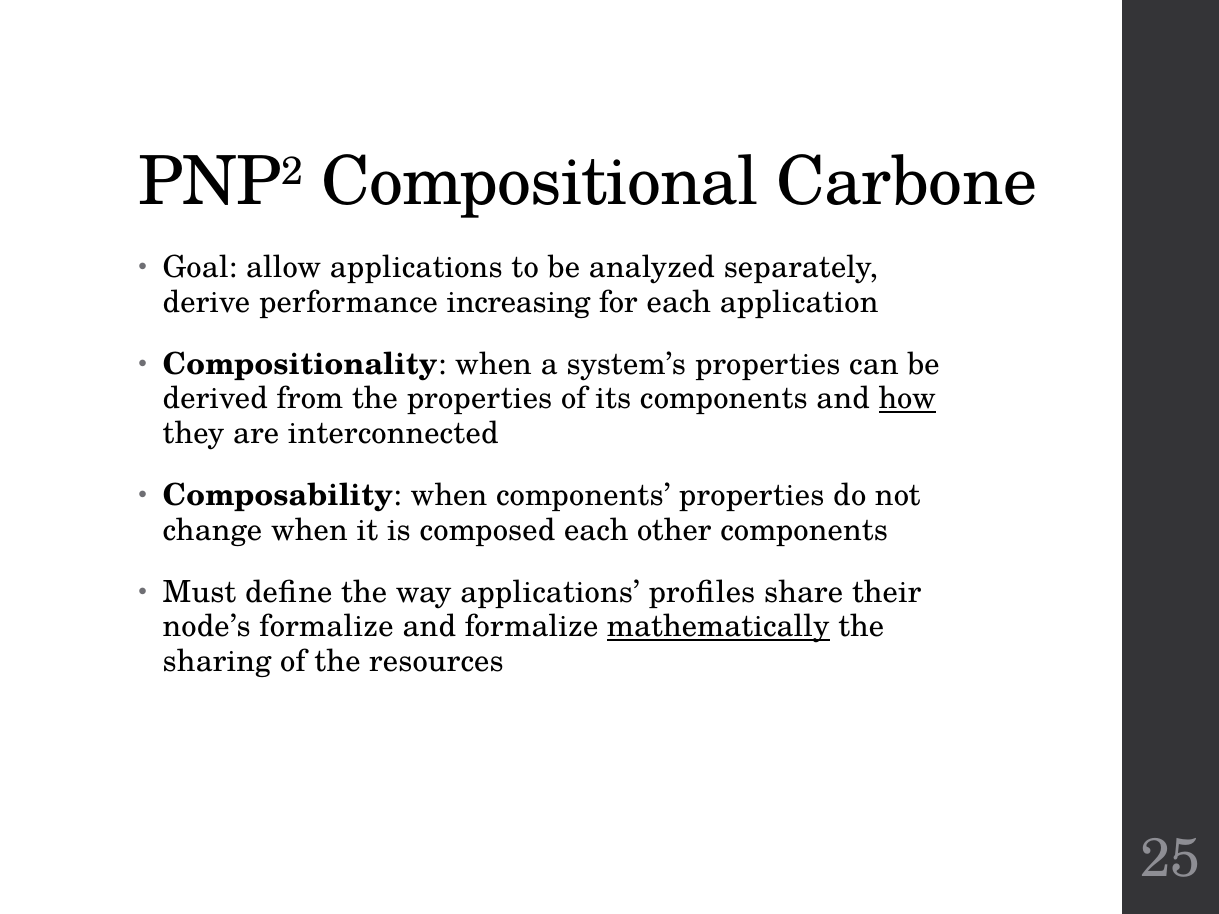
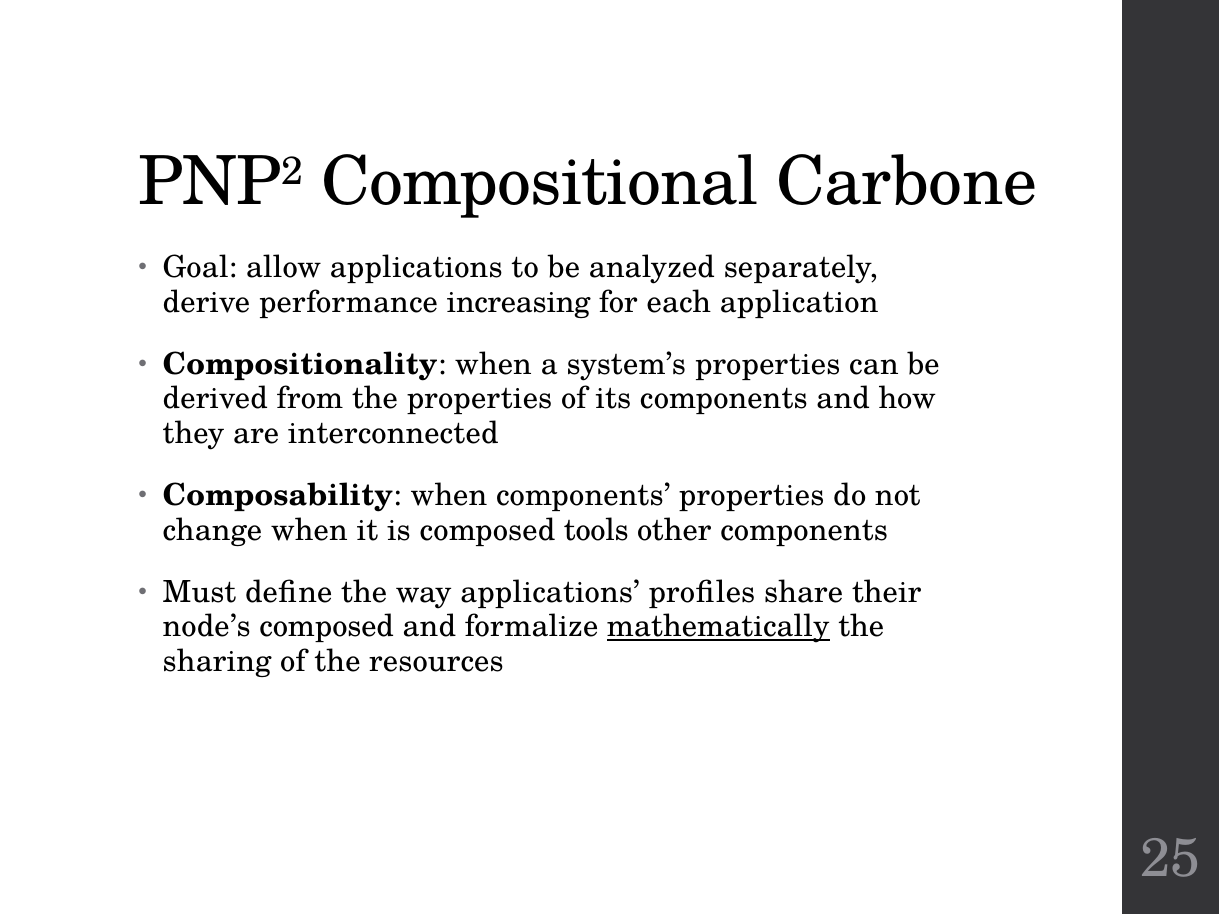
how underline: present -> none (907, 399)
composed each: each -> tools (596, 530)
node’s formalize: formalize -> composed (327, 627)
